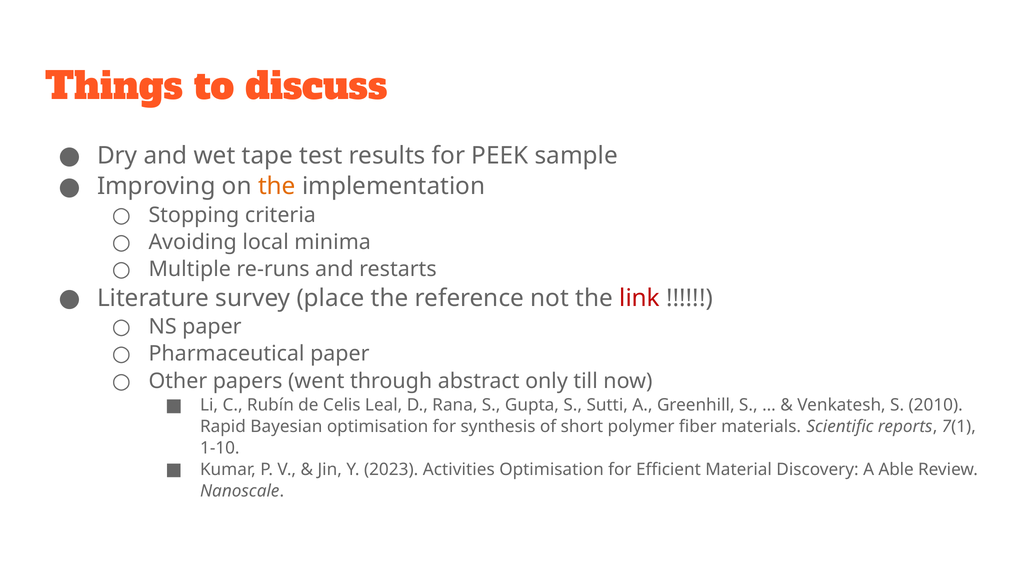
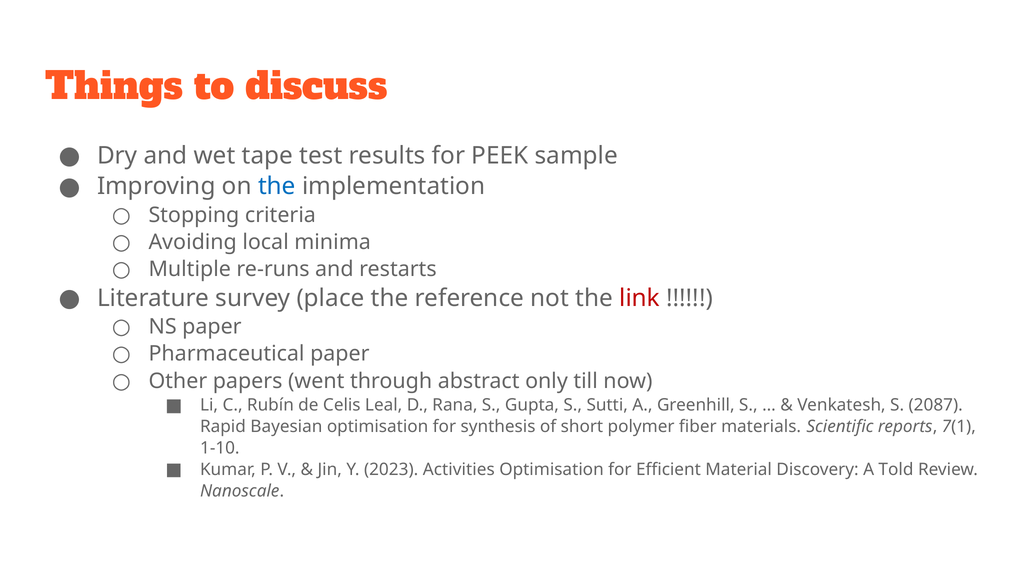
the colour: orange -> blue (277, 186)
2010: 2010 -> 2087 (936, 405)
Able: Able -> Told (896, 470)
